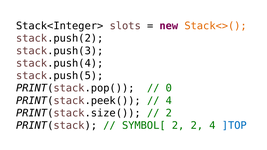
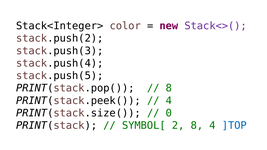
slots: slots -> color (125, 26)
Stack<>( colour: orange -> purple (216, 26)
0: 0 -> 8 (169, 88)
2: 2 -> 0 (169, 113)
2 2: 2 -> 8 (197, 126)
